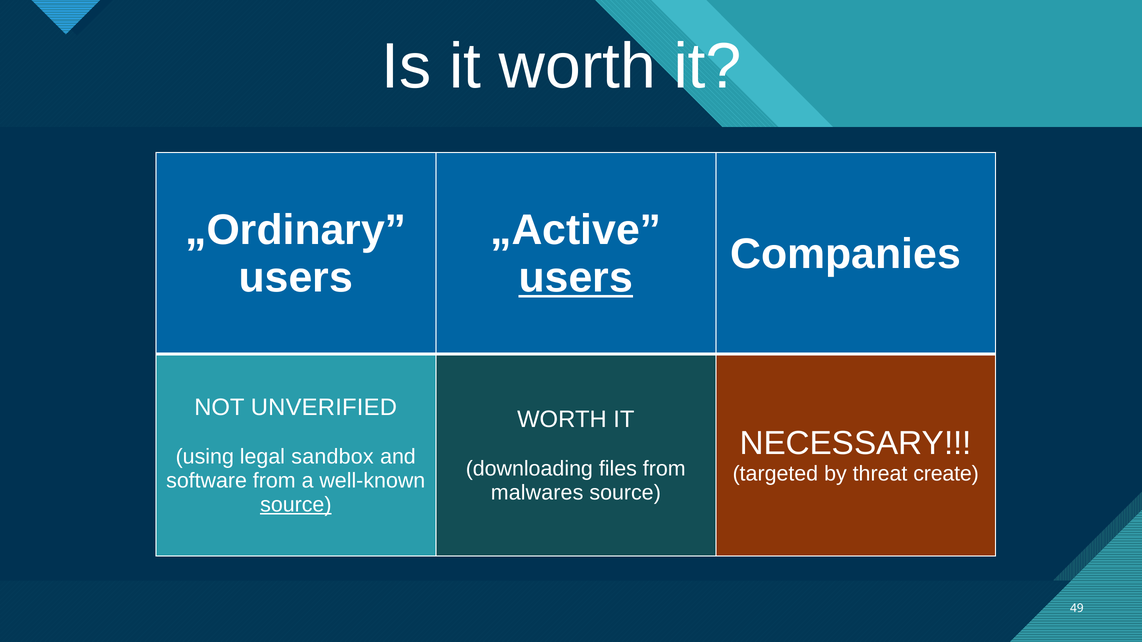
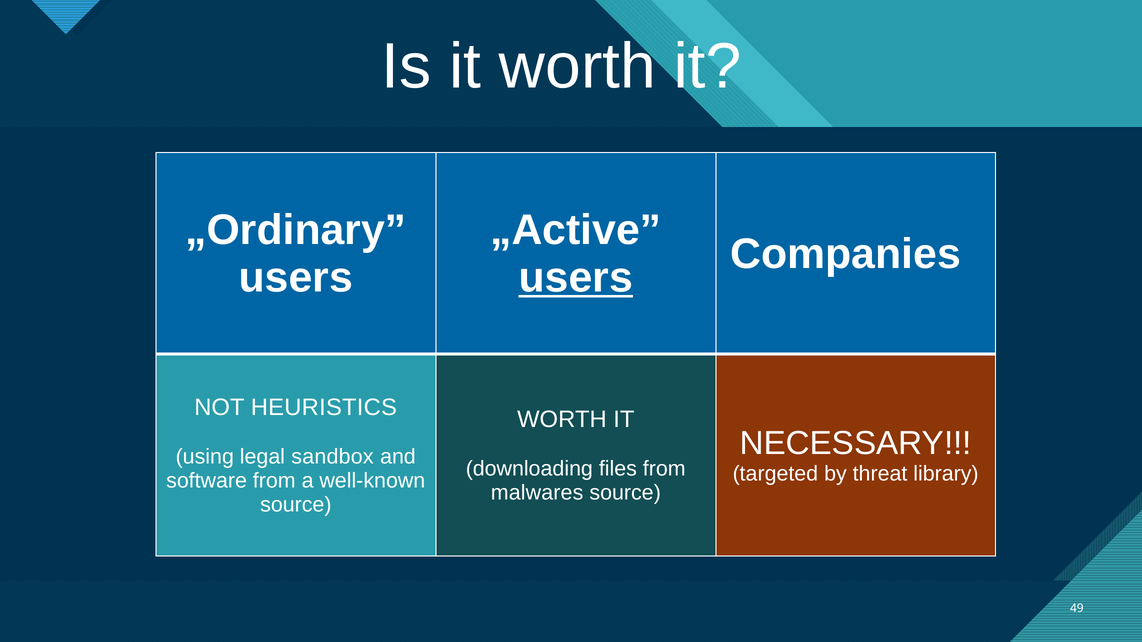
UNVERIFIED: UNVERIFIED -> HEURISTICS (324, 408)
create: create -> library (946, 474)
source underline: present -> none (296, 505)
